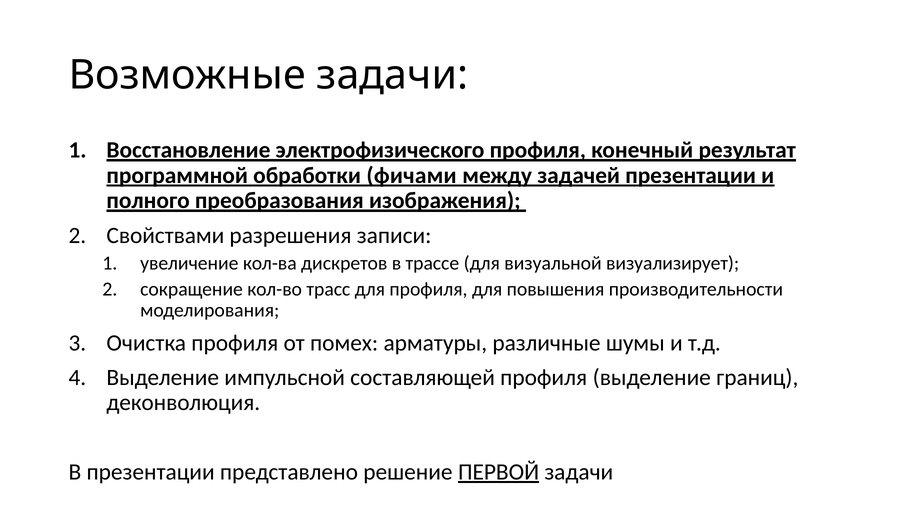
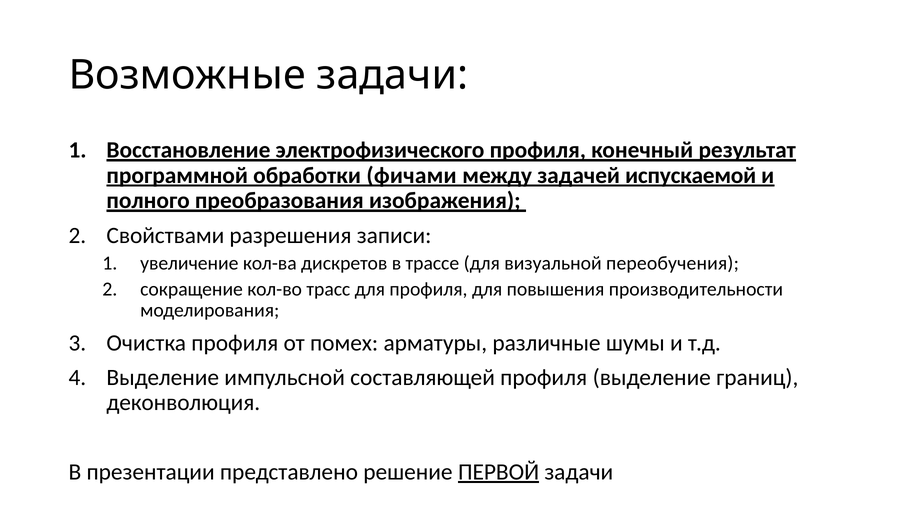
задачей презентации: презентации -> испускаемой (691, 176)
визуализирует: визуализирует -> переобучения (672, 264)
